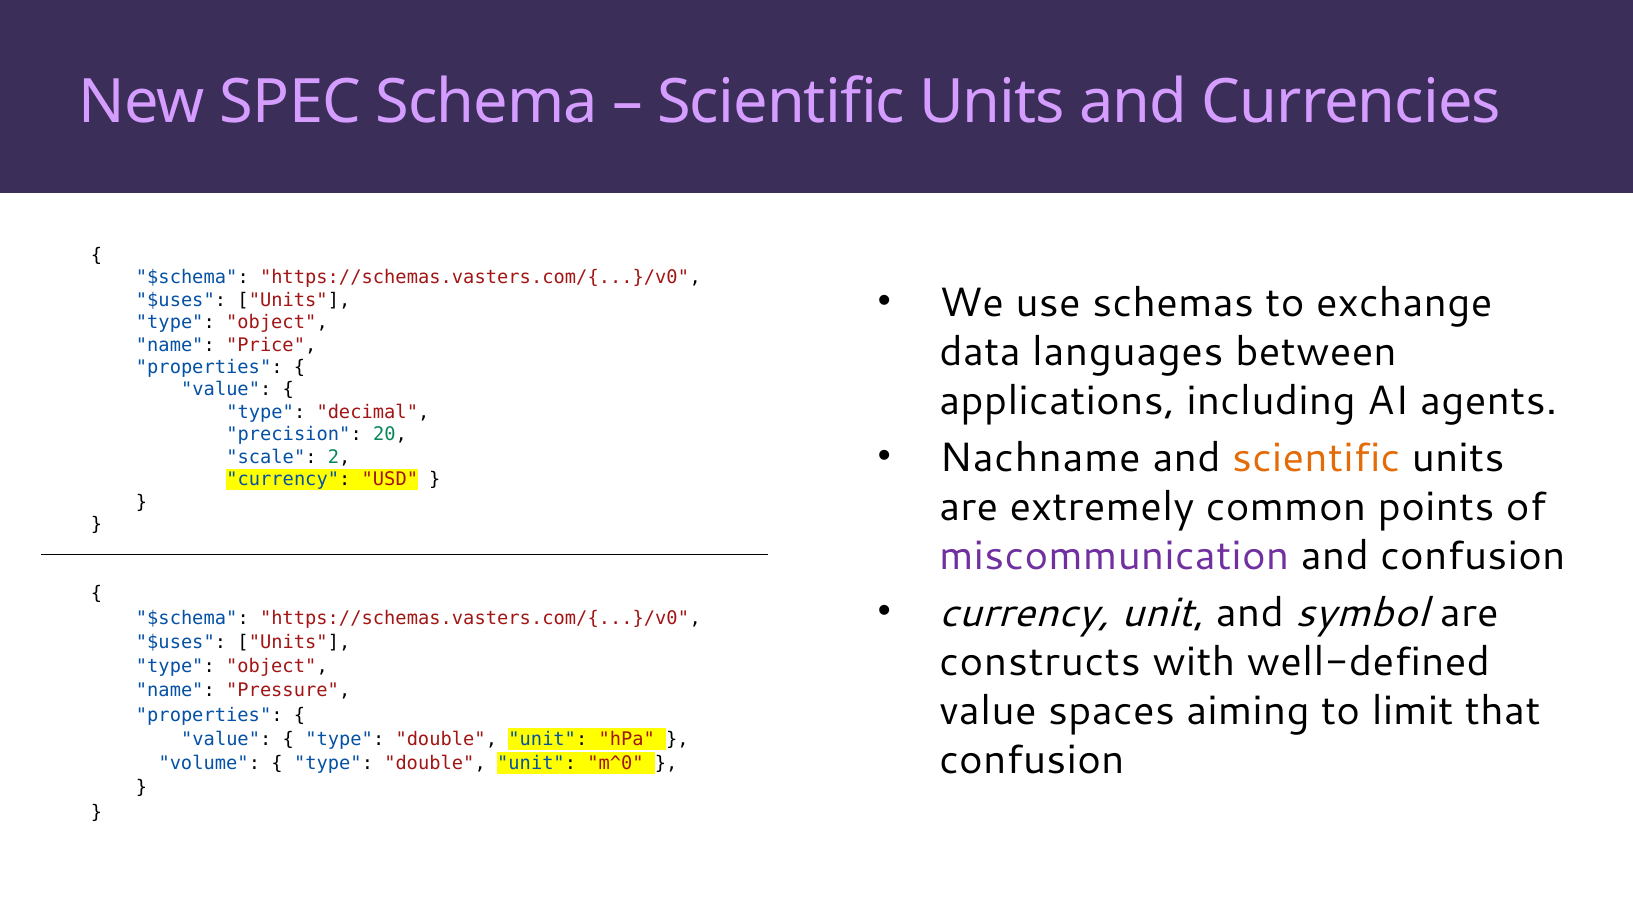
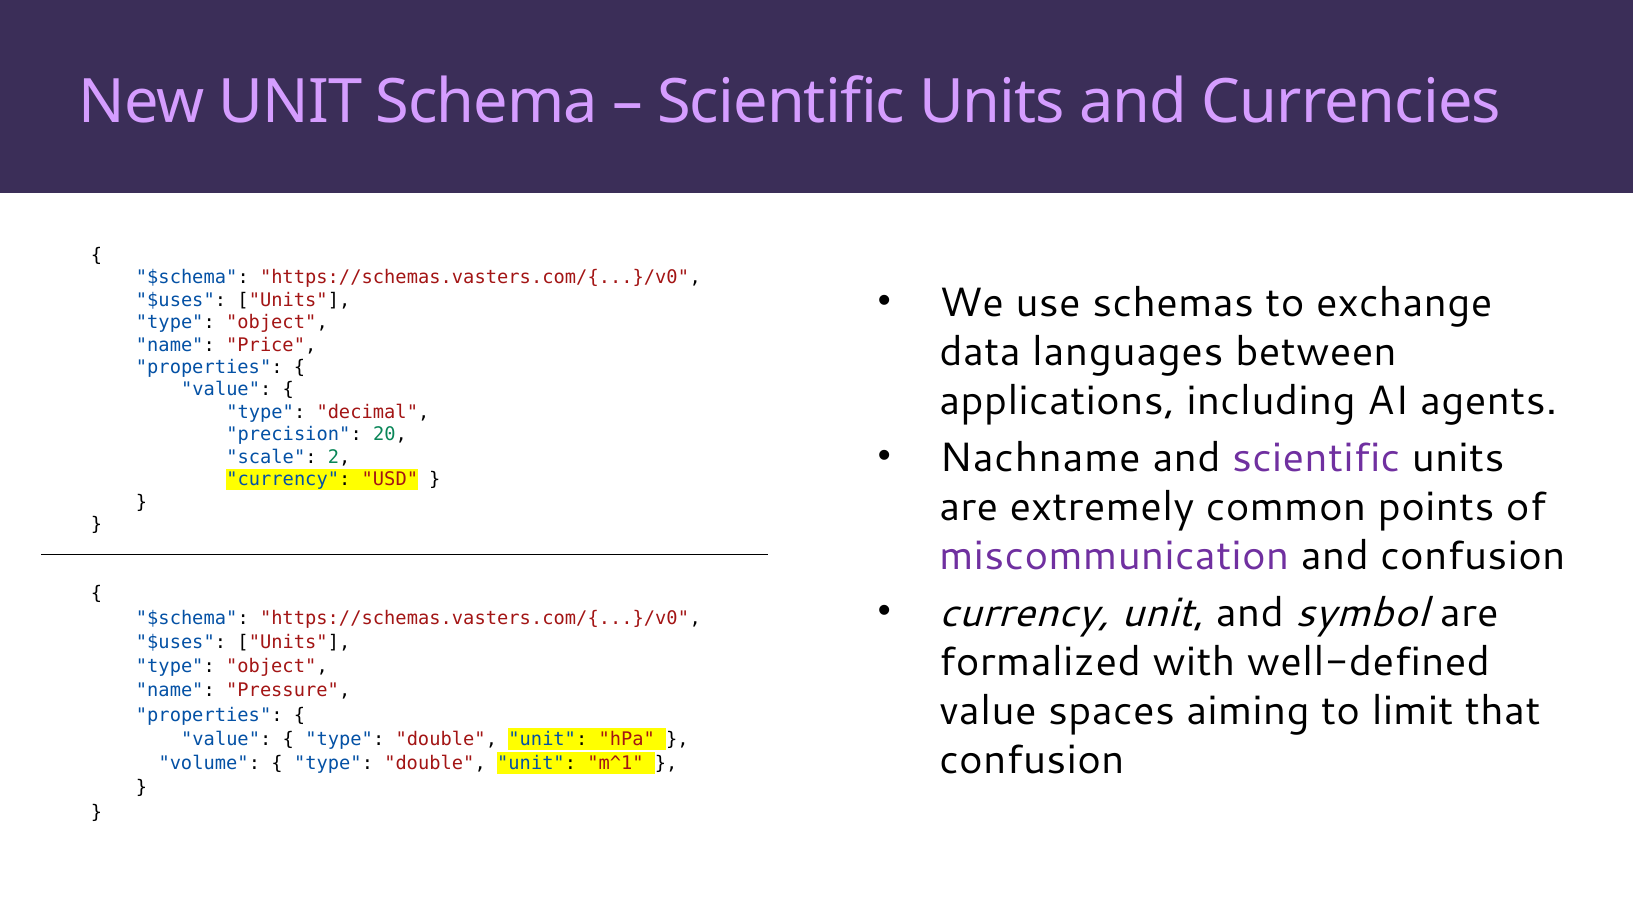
New SPEC: SPEC -> UNIT (290, 103)
scientific colour: orange -> purple (1316, 458)
constructs: constructs -> formalized (1040, 662)
m^0: m^0 -> m^1 (616, 763)
